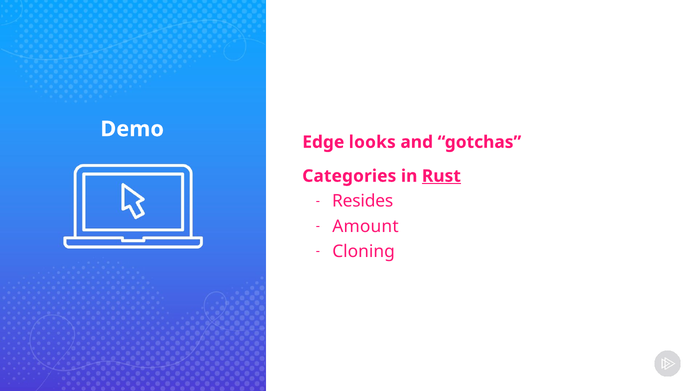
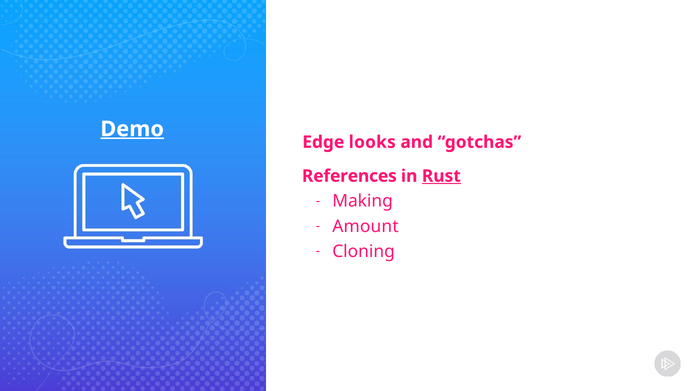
Demo underline: none -> present (132, 129)
Categories: Categories -> References (349, 176)
Resides: Resides -> Making (363, 201)
